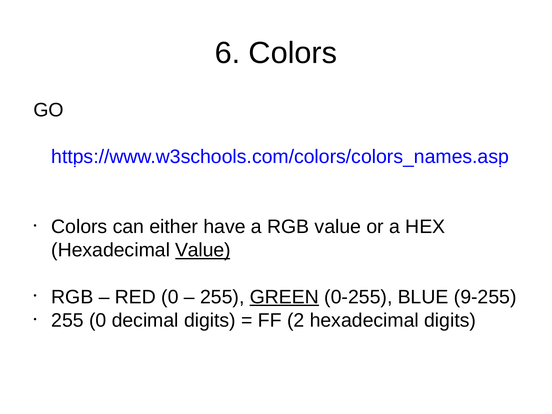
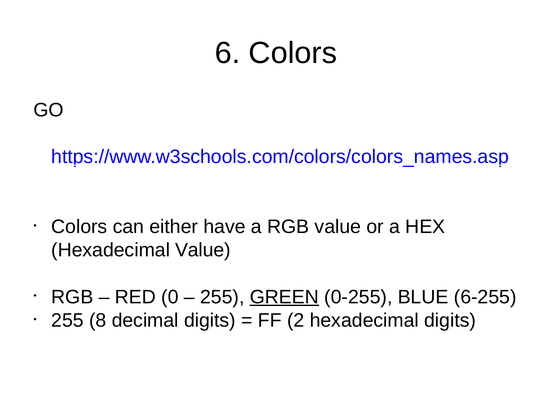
Value underline: present -> none (203, 250)
9-255: 9-255 -> 6-255 (485, 297)
255 0: 0 -> 8 (98, 320)
